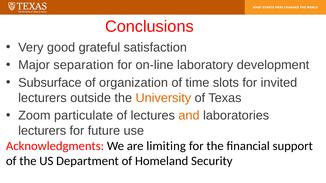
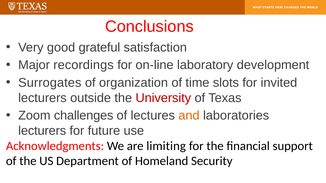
separation: separation -> recordings (84, 65)
Subsurface: Subsurface -> Surrogates (50, 83)
University colour: orange -> red (163, 98)
particulate: particulate -> challenges (84, 116)
